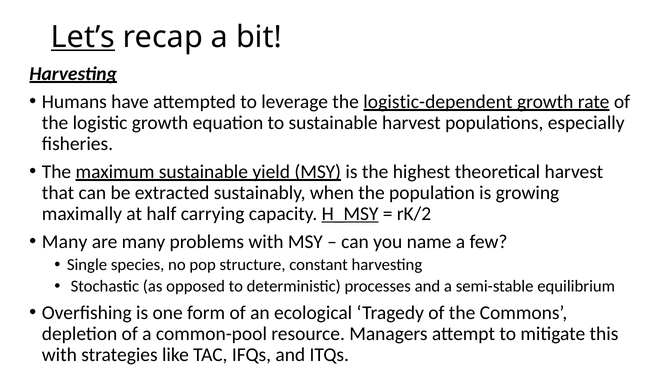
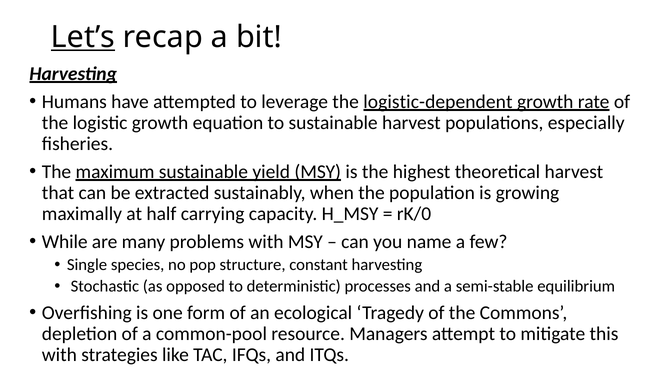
H_MSY underline: present -> none (350, 214)
rK/2: rK/2 -> rK/0 (414, 214)
Many: Many -> While (65, 242)
